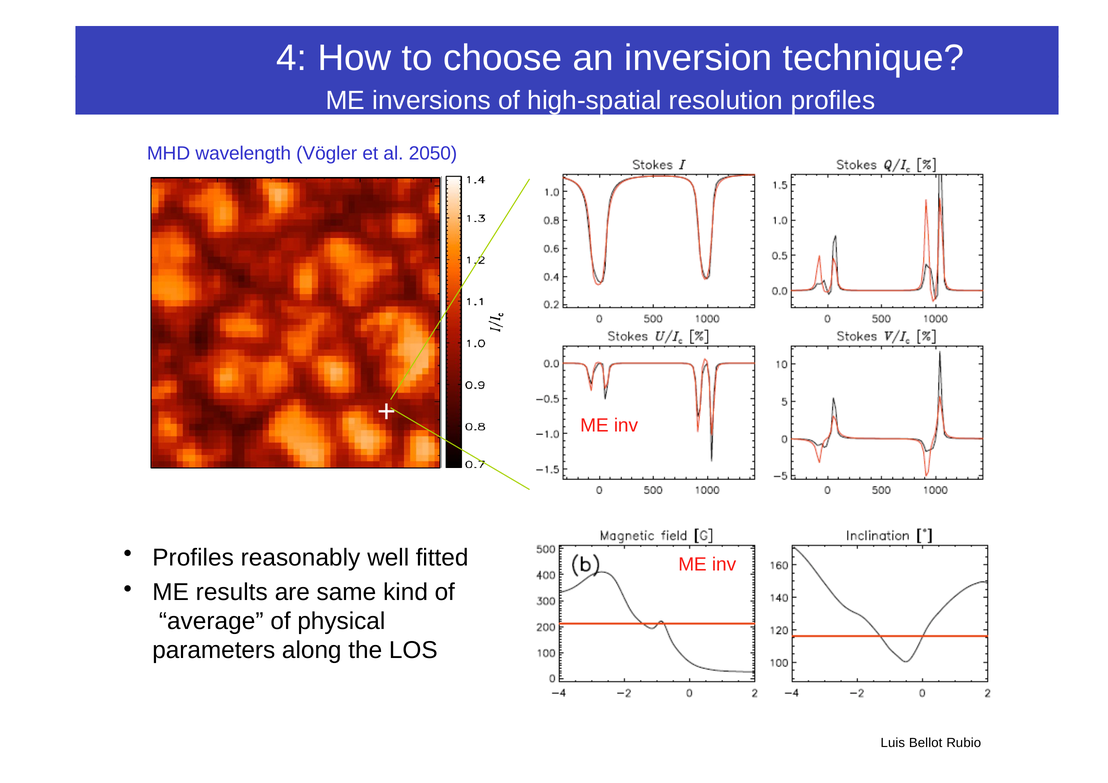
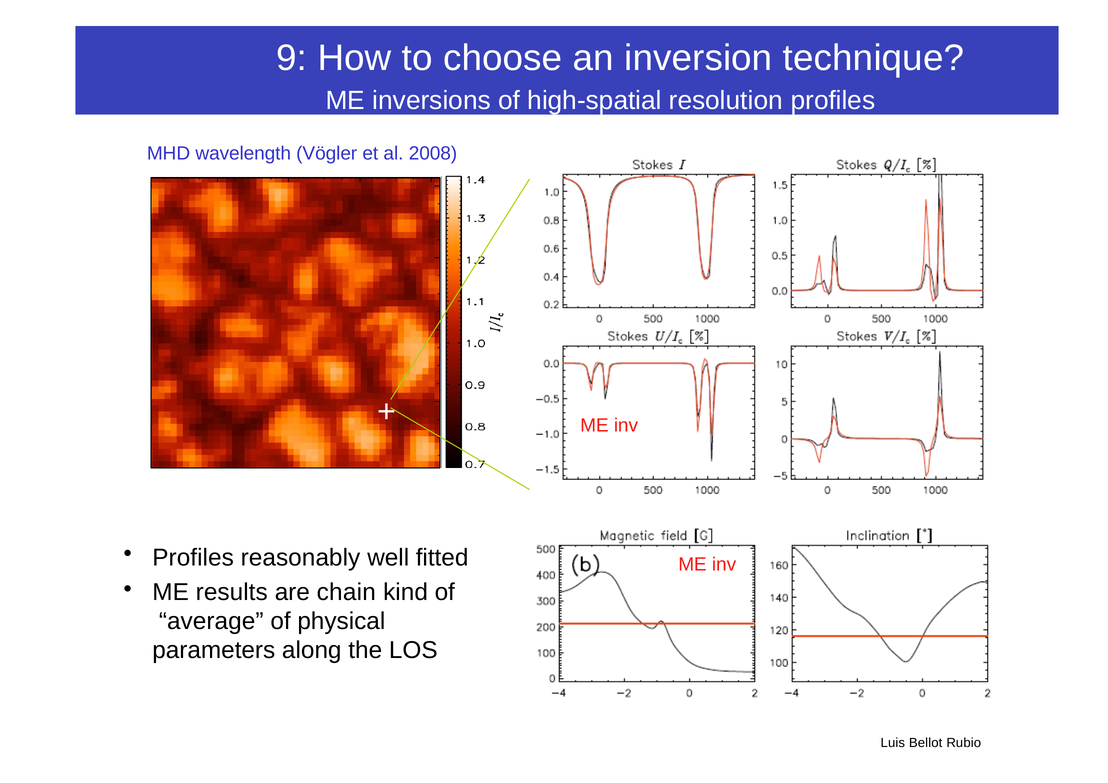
4: 4 -> 9 (292, 58)
2050: 2050 -> 2008 (433, 153)
same: same -> chain (346, 592)
